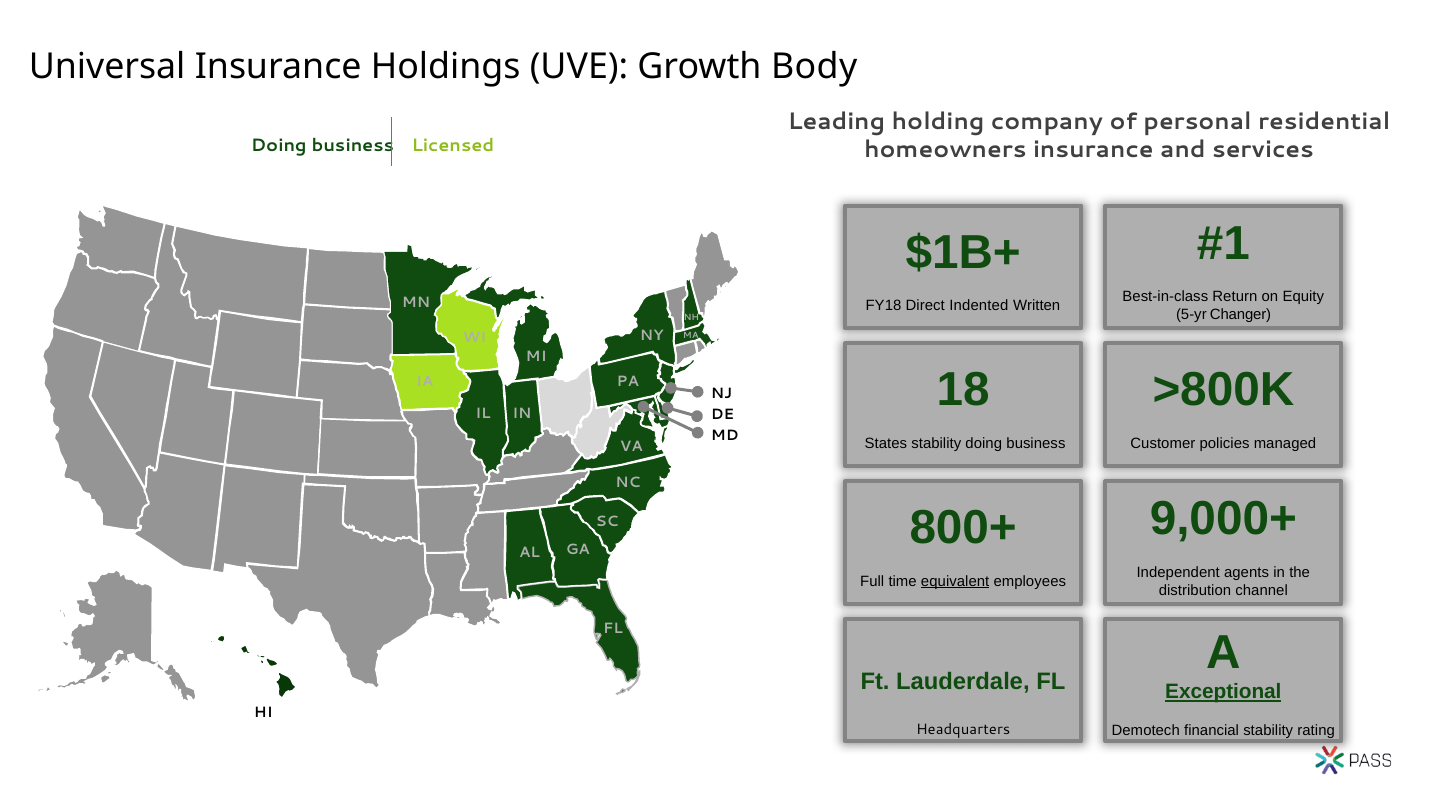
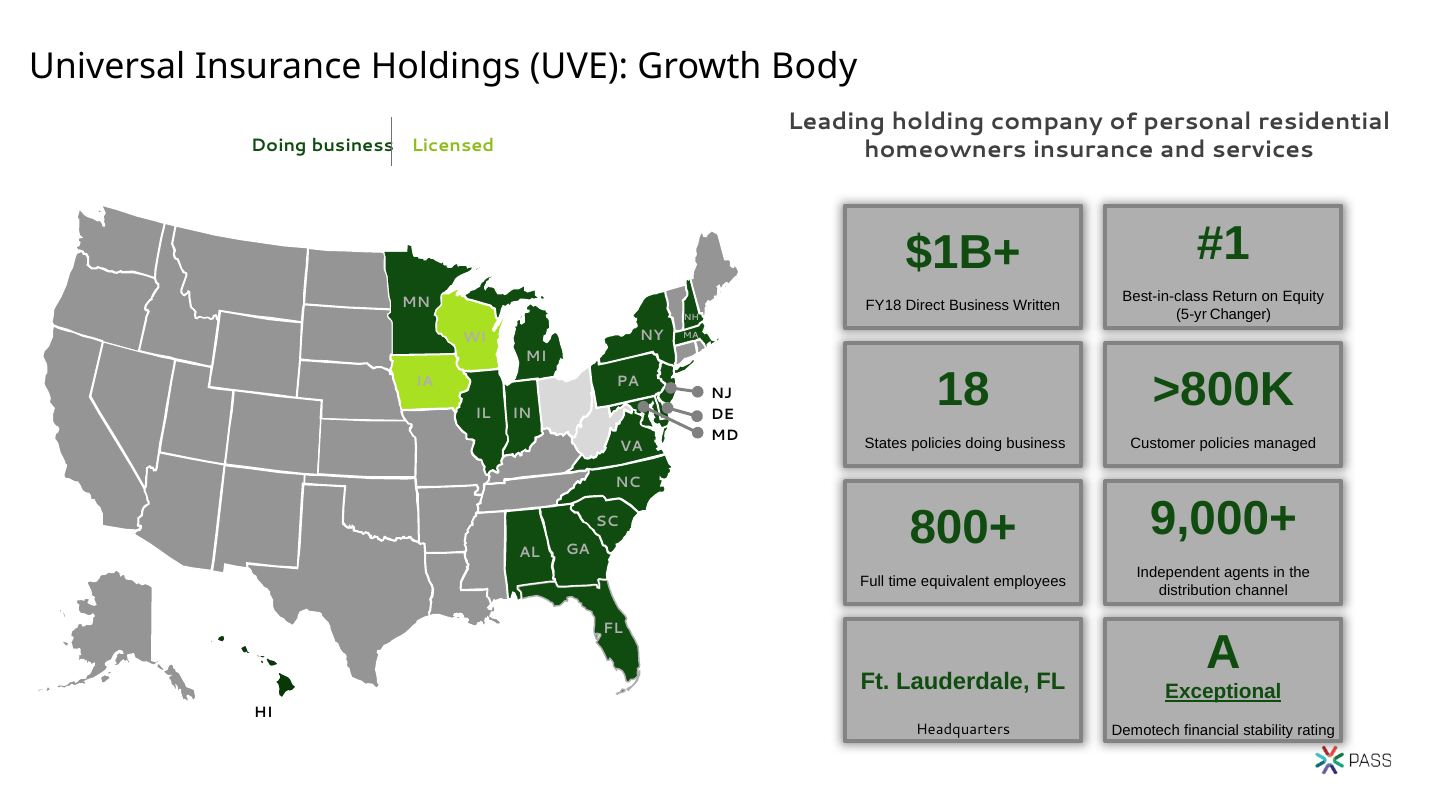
Direct Indented: Indented -> Business (979, 306)
States stability: stability -> policies (936, 444)
equivalent underline: present -> none (955, 581)
